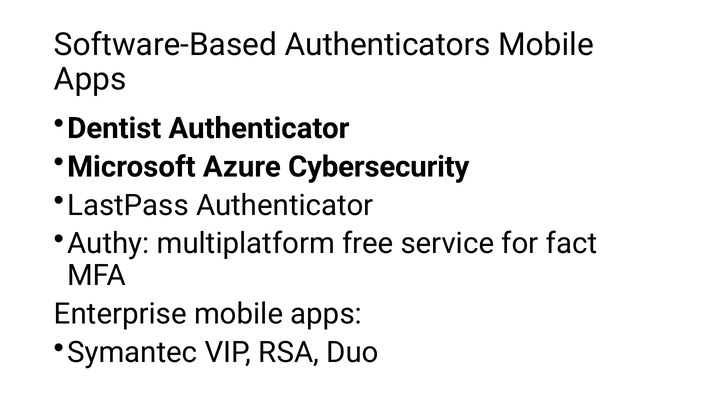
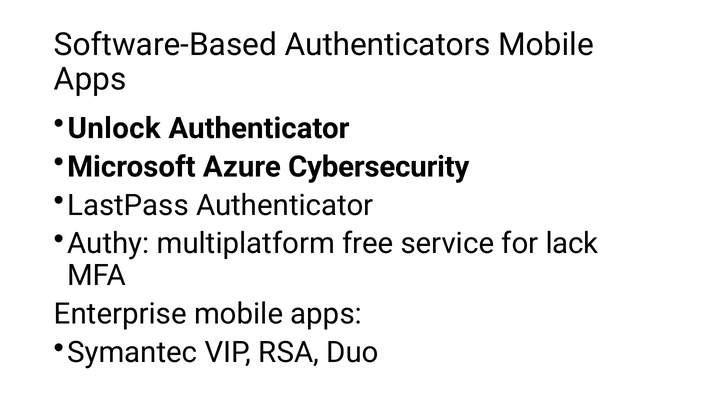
Dentist: Dentist -> Unlock (114, 128)
fact: fact -> lack (572, 244)
